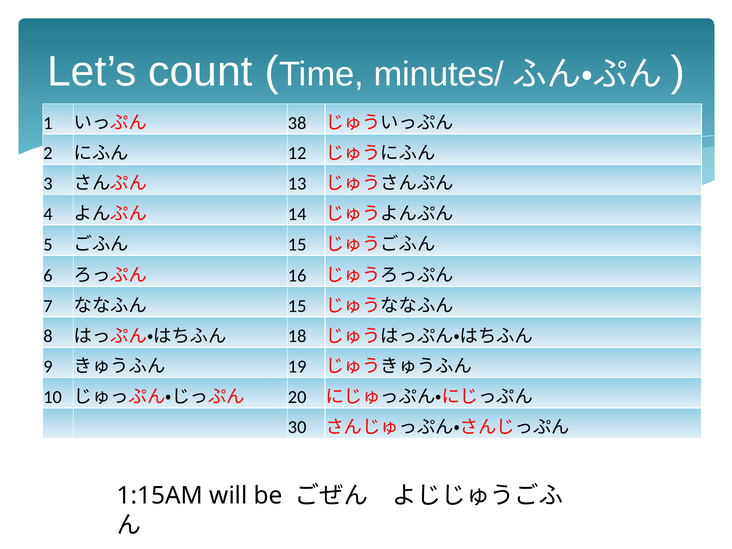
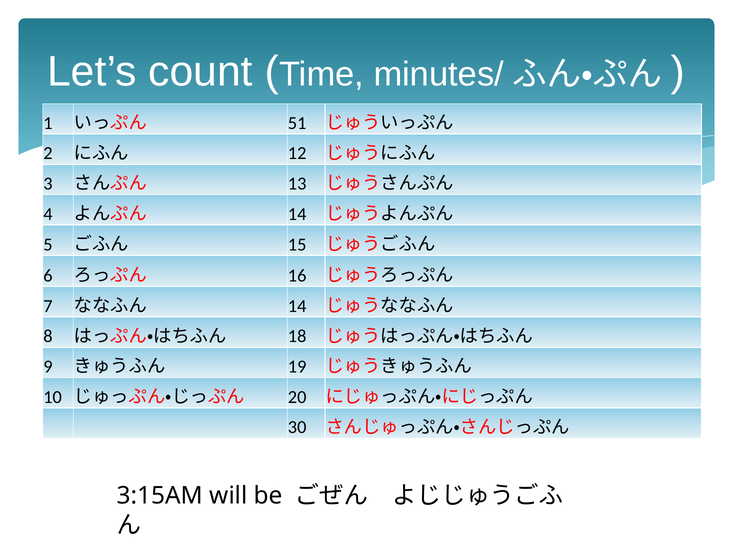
38: 38 -> 51 (297, 123)
15: 15 -> 14 (297, 306)
1:15AM: 1:15AM -> 3:15AM (160, 496)
